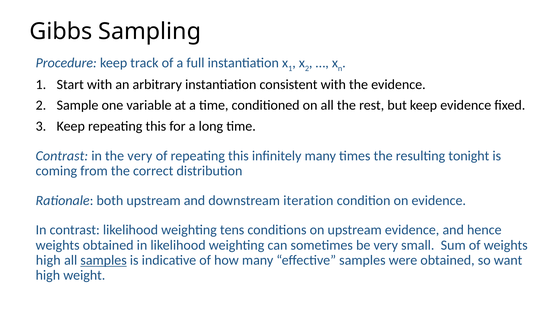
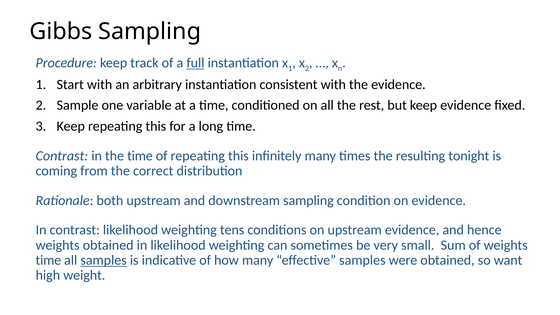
full underline: none -> present (195, 63)
the very: very -> time (140, 156)
downstream iteration: iteration -> sampling (308, 200)
high: high -> time (48, 260)
